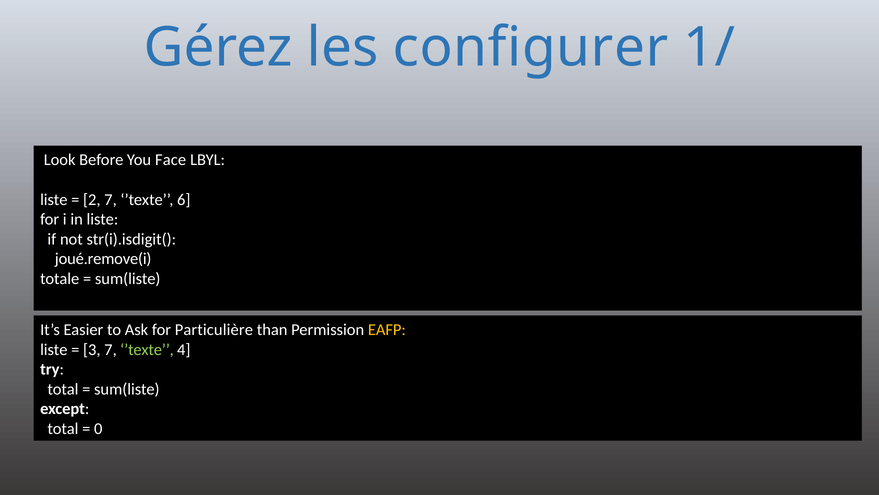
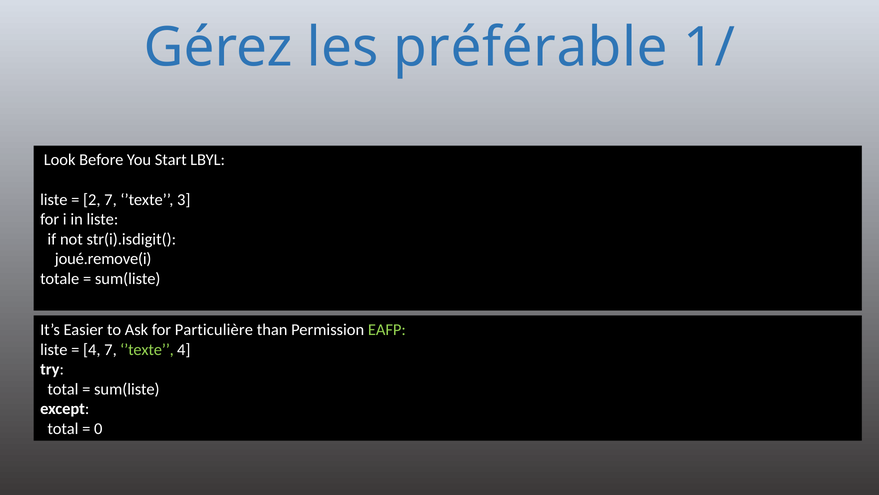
configurer: configurer -> préférable (531, 47)
Face: Face -> Start (171, 160)
6: 6 -> 3 (184, 199)
EAFP colour: yellow -> light green (387, 329)
3: 3 -> 4 (92, 349)
